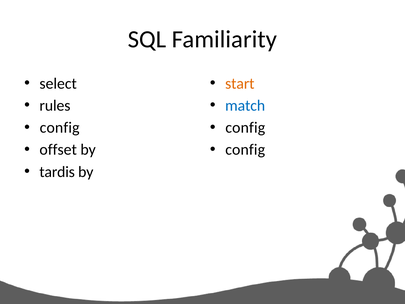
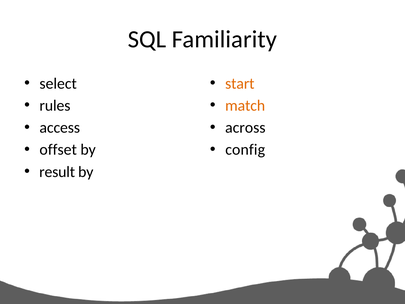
match colour: blue -> orange (245, 106)
config: config -> access (60, 128)
config: config -> across (245, 128)
tardis: tardis -> result (57, 172)
